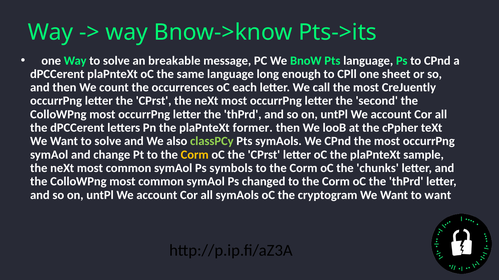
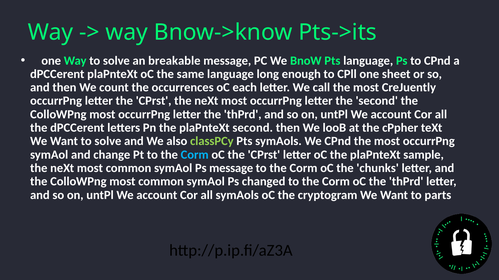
plaPnteXt former: former -> second (253, 128)
Corm colour: yellow -> light blue (195, 155)
Ps symbols: symbols -> message (231, 168)
to want: want -> parts (438, 195)
